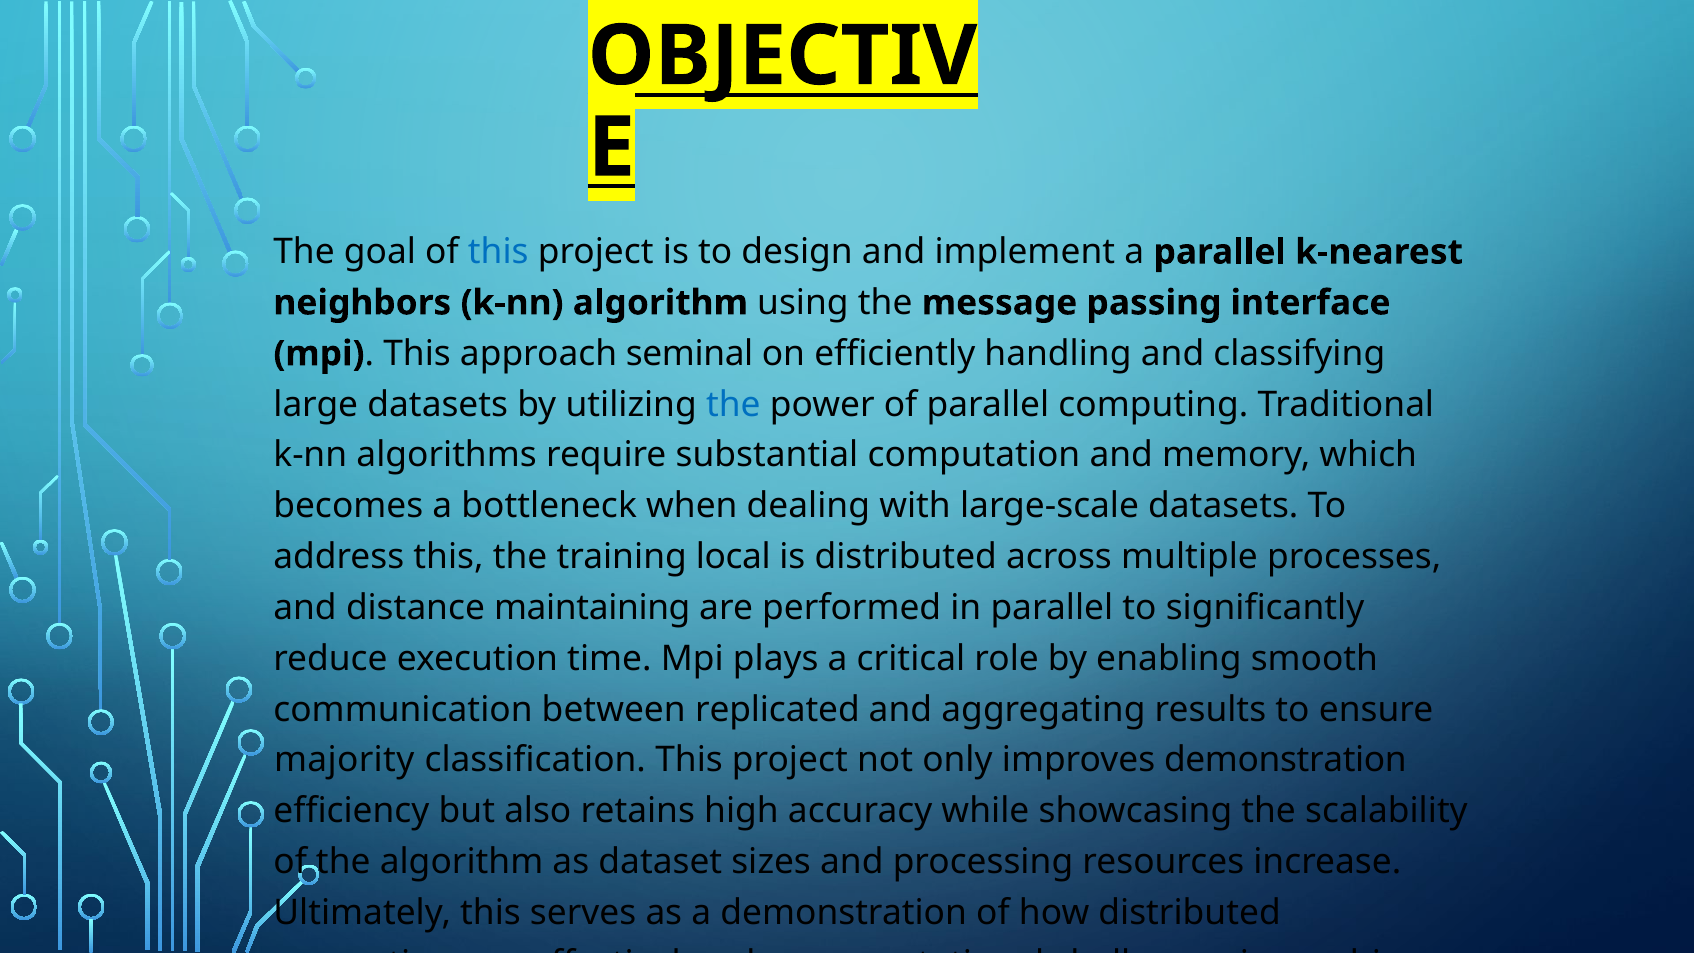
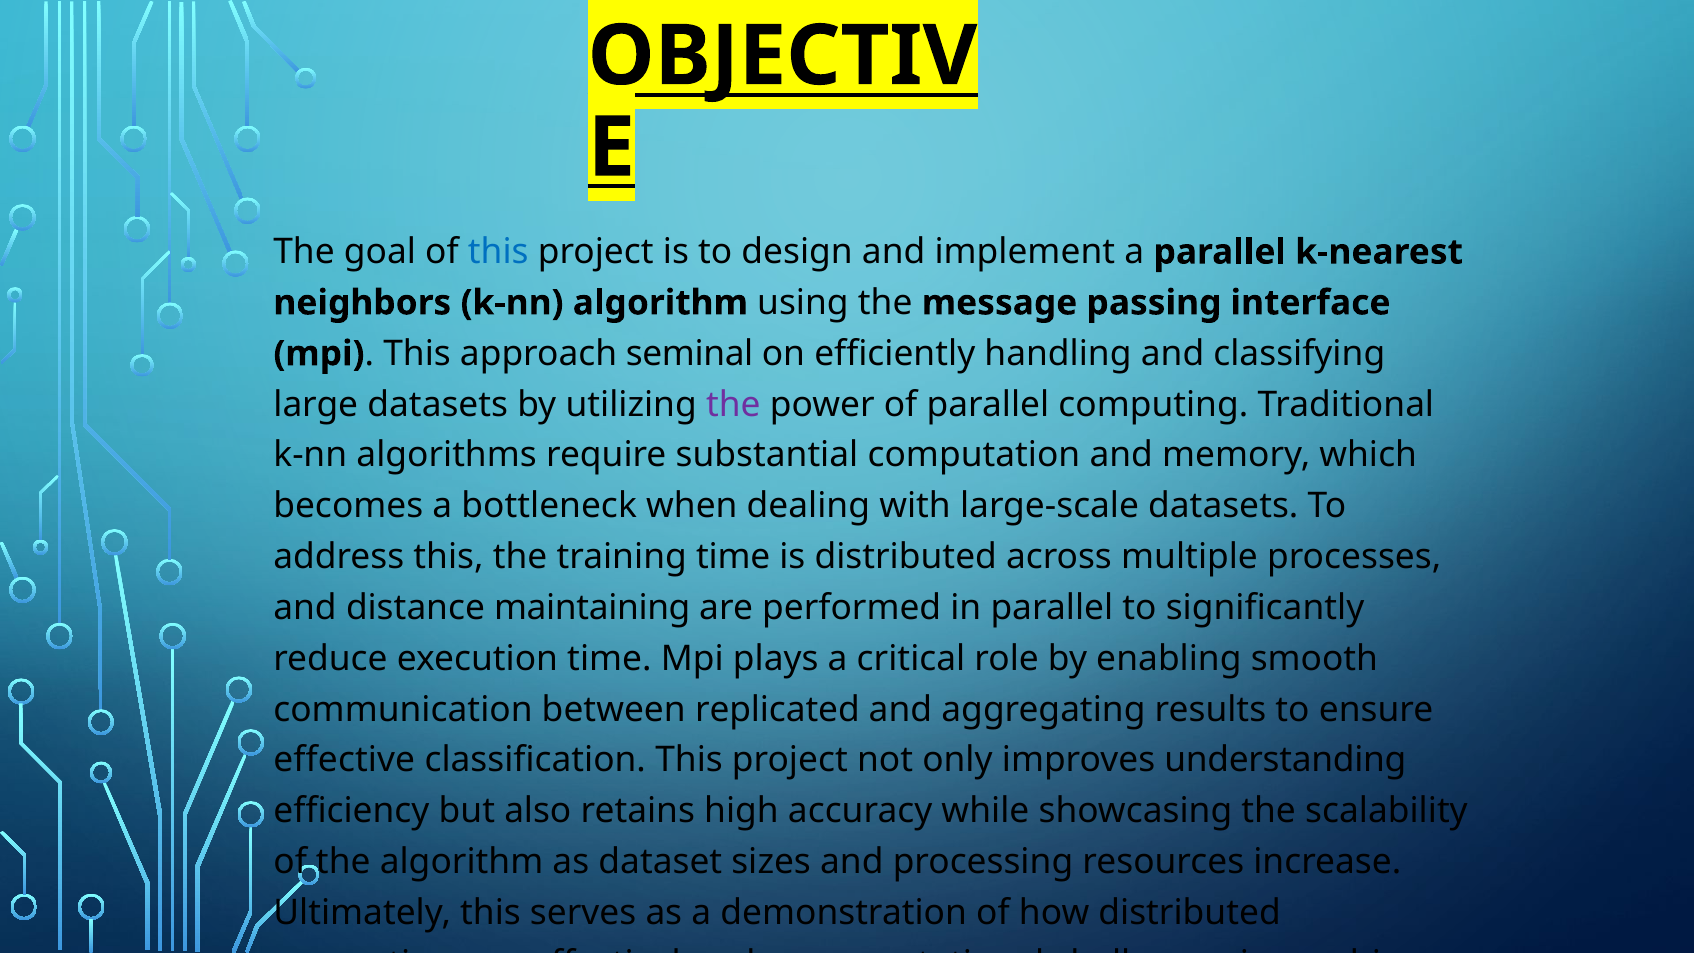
the colour: blue -> purple (733, 404)
training local: local -> time (733, 557)
majority: majority -> effective (344, 760)
improves demonstration: demonstration -> understanding (1285, 760)
